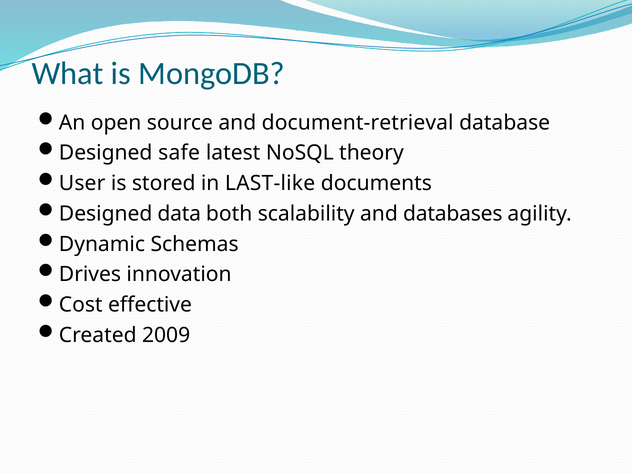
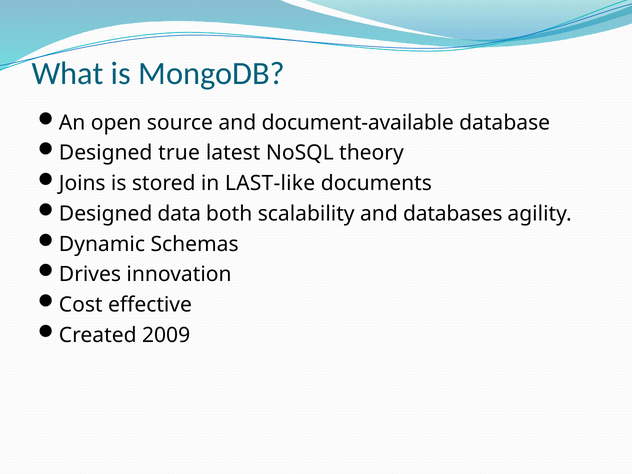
document-retrieval: document-retrieval -> document-available (358, 123)
safe: safe -> true (179, 153)
User: User -> Joins (82, 183)
